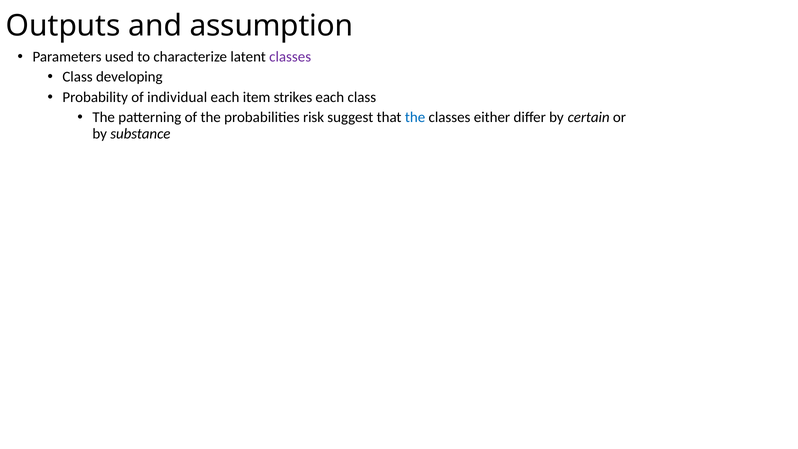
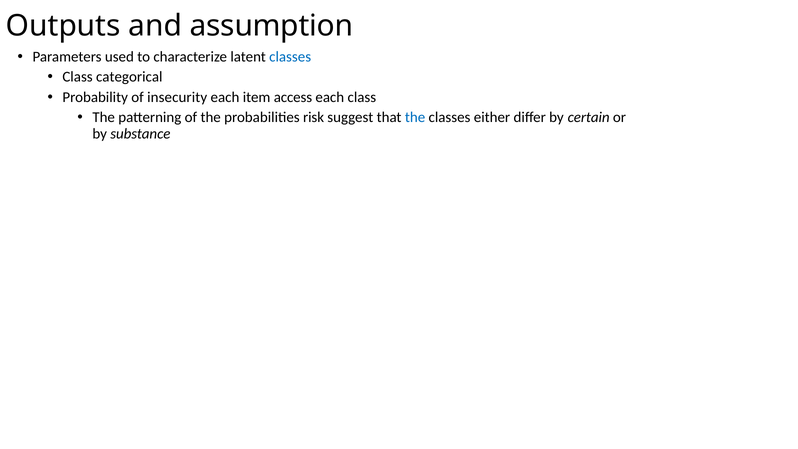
classes colour: purple -> blue (290, 57)
developing: developing -> categorical (129, 77)
individual: individual -> insecurity (177, 97)
strikes: strikes -> access (293, 97)
